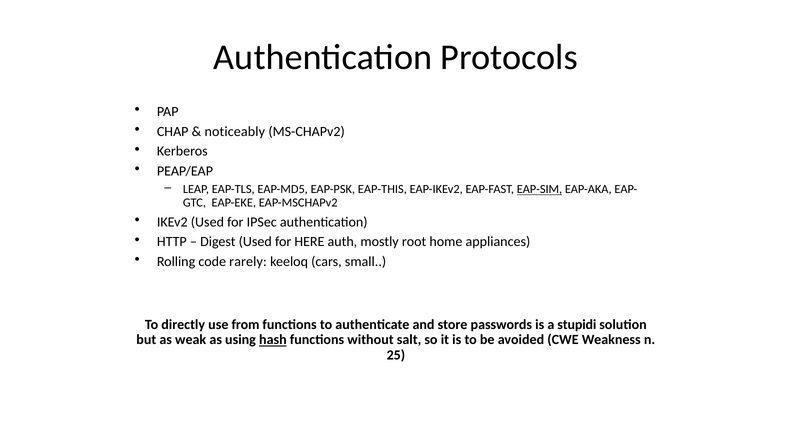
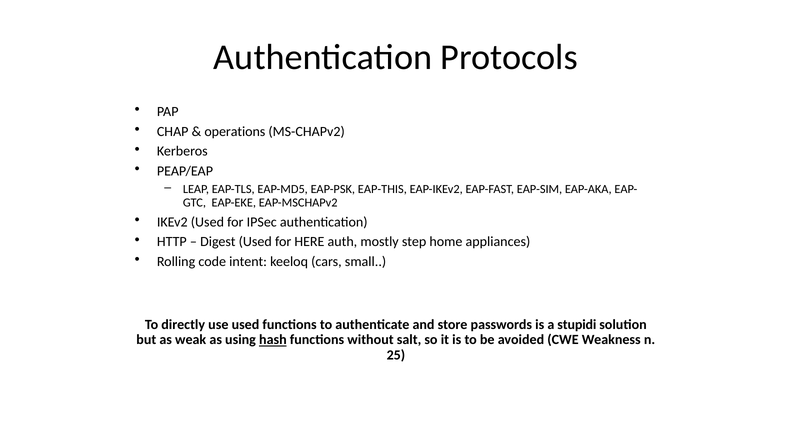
noticeably: noticeably -> operations (235, 132)
EAP-SIM underline: present -> none (539, 190)
root: root -> step (414, 242)
rarely: rarely -> intent (248, 262)
use from: from -> used (245, 325)
